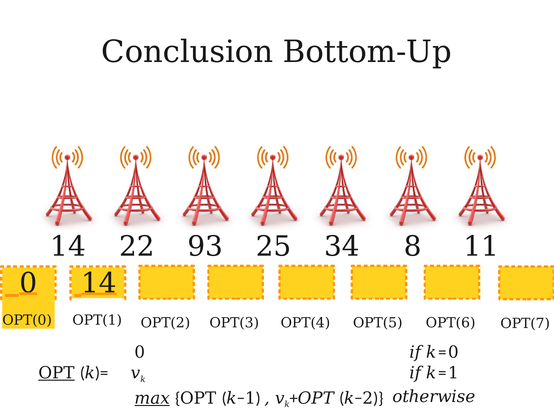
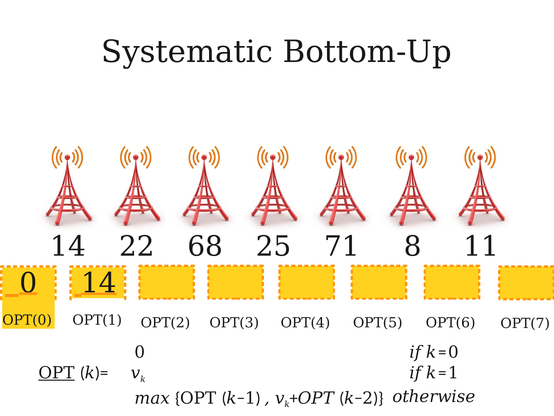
Conclusion: Conclusion -> Systematic (187, 52)
93: 93 -> 68 (205, 246)
34: 34 -> 71 (342, 246)
max underline: present -> none (152, 398)
